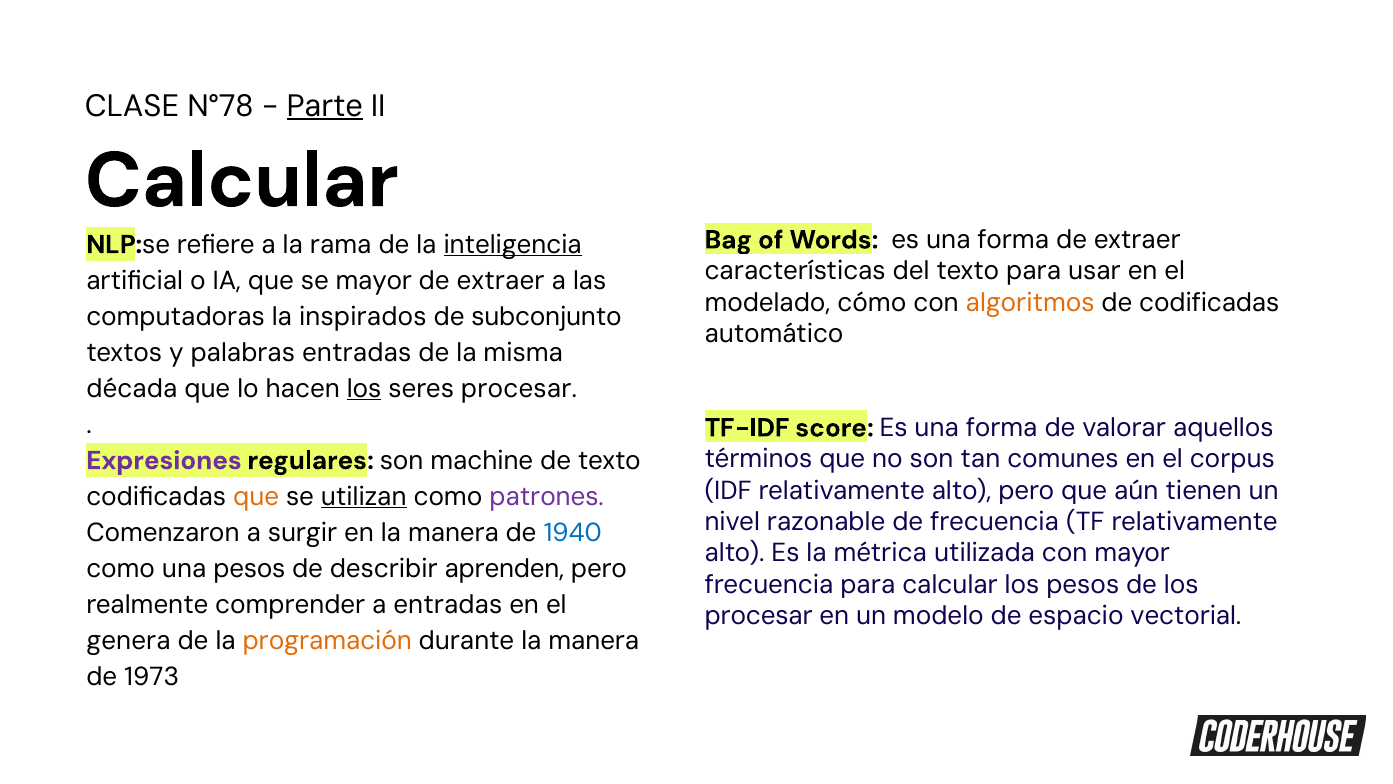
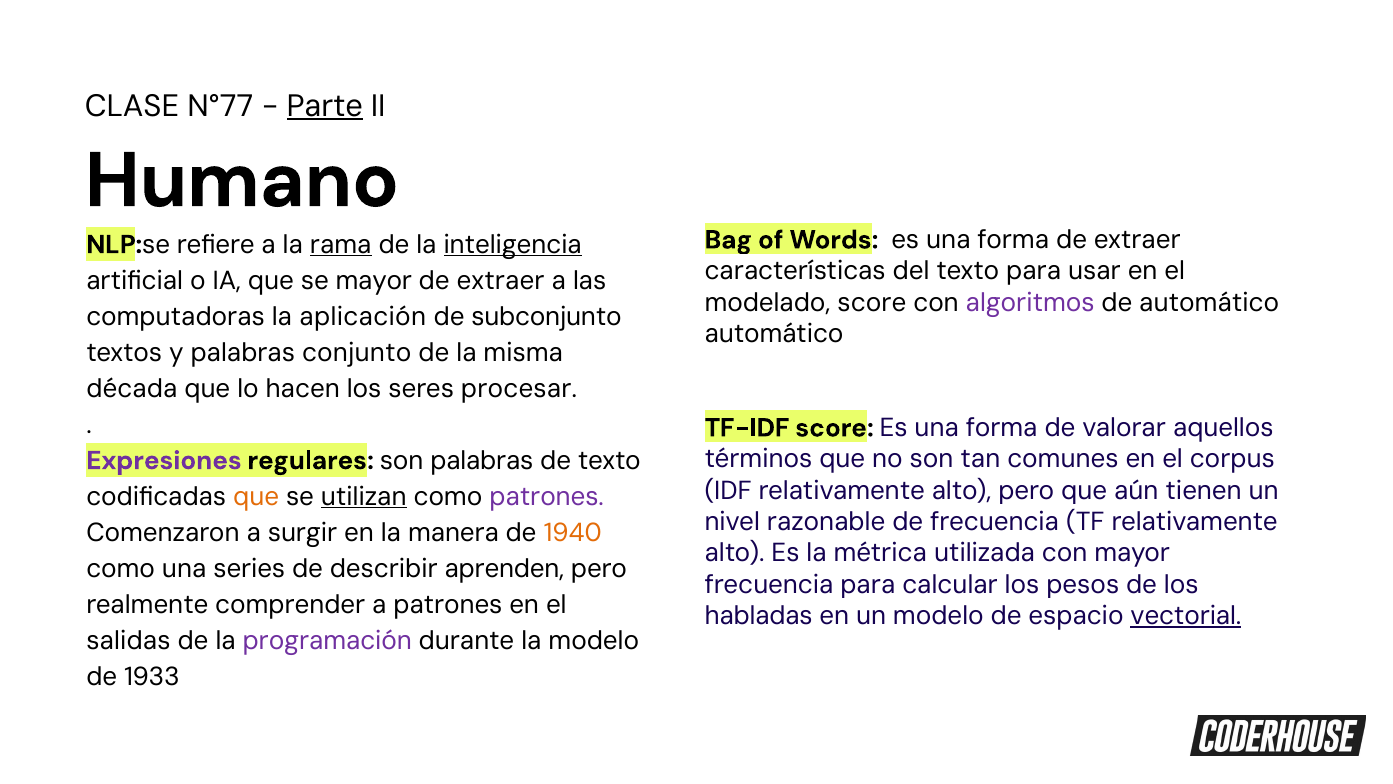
N°78: N°78 -> N°77 (220, 106)
Calcular: Calcular -> Humano (242, 180)
rama underline: none -> present (341, 244)
cómo: cómo -> score (872, 302)
algoritmos colour: orange -> purple (1030, 302)
de codificadas: codificadas -> automático (1209, 302)
inspirados: inspirados -> aplicación (363, 316)
palabras entradas: entradas -> conjunto (357, 352)
los underline: present -> none (364, 388)
son machine: machine -> palabras (482, 460)
1940 colour: blue -> orange (573, 532)
una pesos: pesos -> series (249, 568)
a entradas: entradas -> patrones (448, 604)
procesar: procesar -> habladas (759, 615)
vectorial underline: none -> present (1186, 615)
genera: genera -> salidas (128, 640)
programación colour: orange -> purple (327, 640)
durante la manera: manera -> modelo (594, 640)
1973: 1973 -> 1933 (152, 676)
